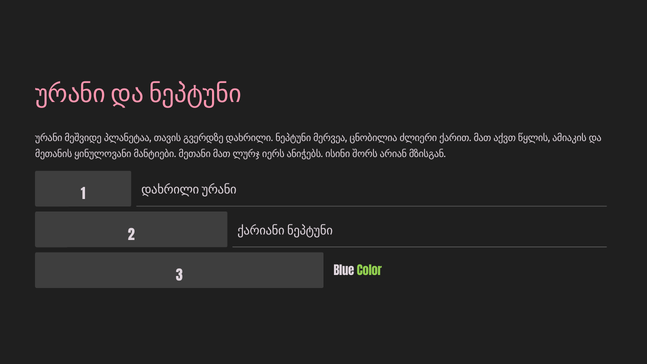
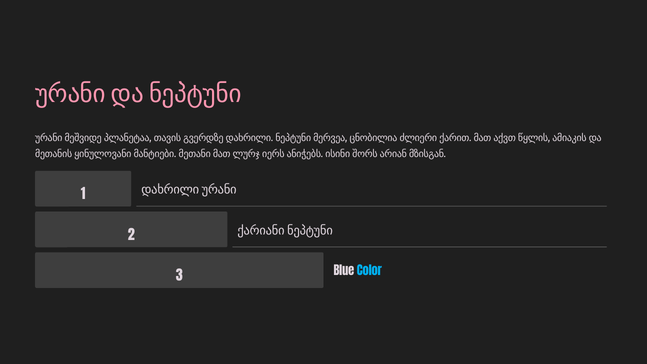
Color colour: light green -> light blue (369, 271)
